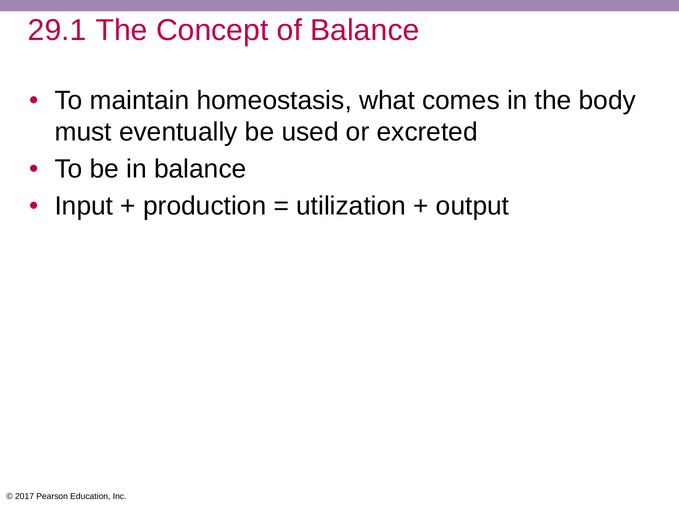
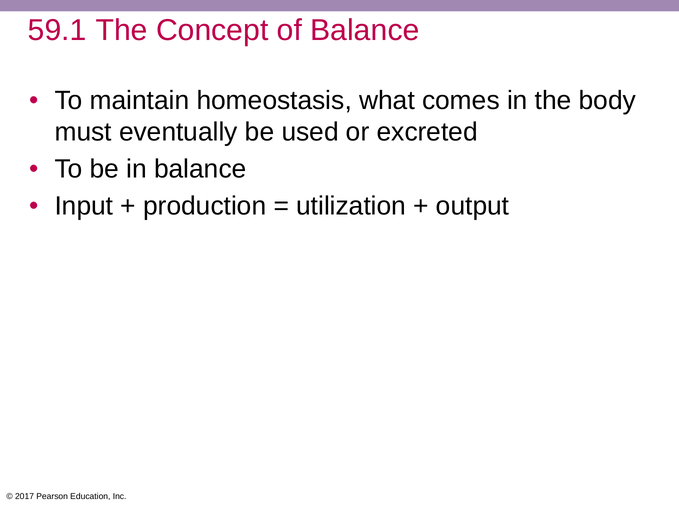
29.1: 29.1 -> 59.1 (57, 30)
